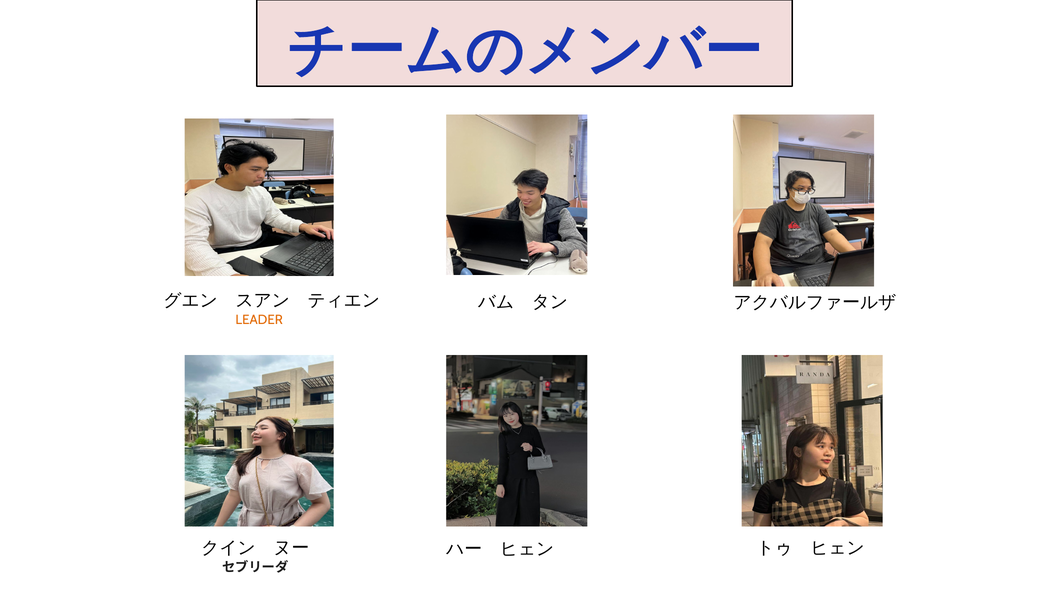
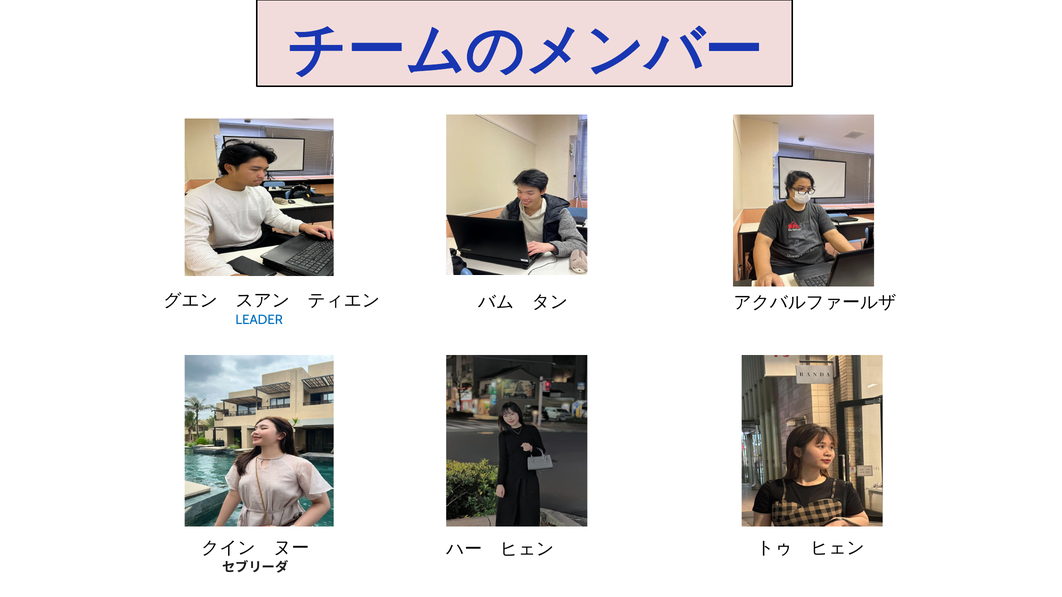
LEADER colour: orange -> blue (259, 320)
